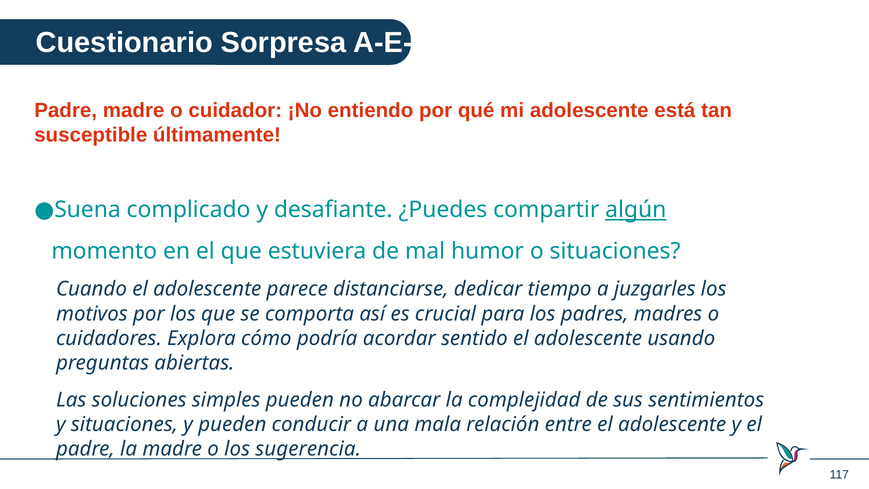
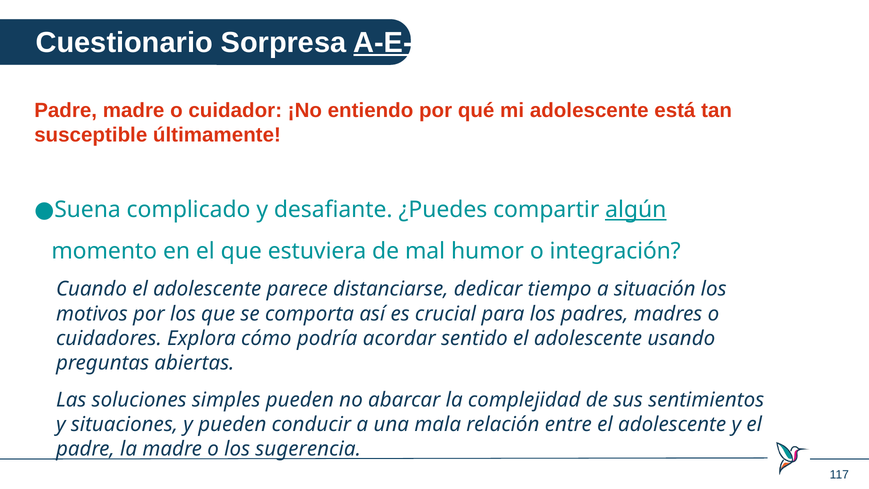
A-E-C-P underline: none -> present (408, 43)
o situaciones: situaciones -> integración (615, 251)
juzgarles: juzgarles -> situación (655, 289)
